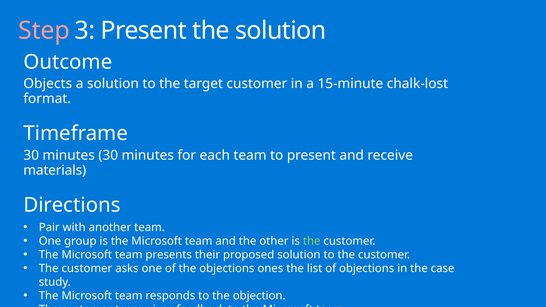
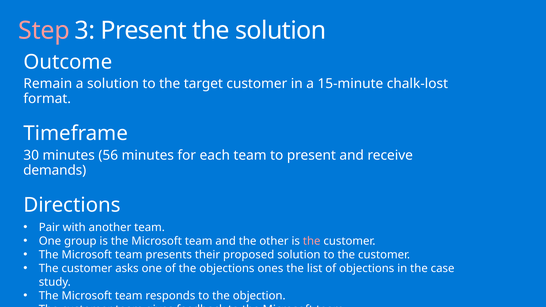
Objects: Objects -> Remain (48, 84)
minutes 30: 30 -> 56 (108, 156)
materials: materials -> demands (55, 170)
the colour: light green -> pink (312, 241)
